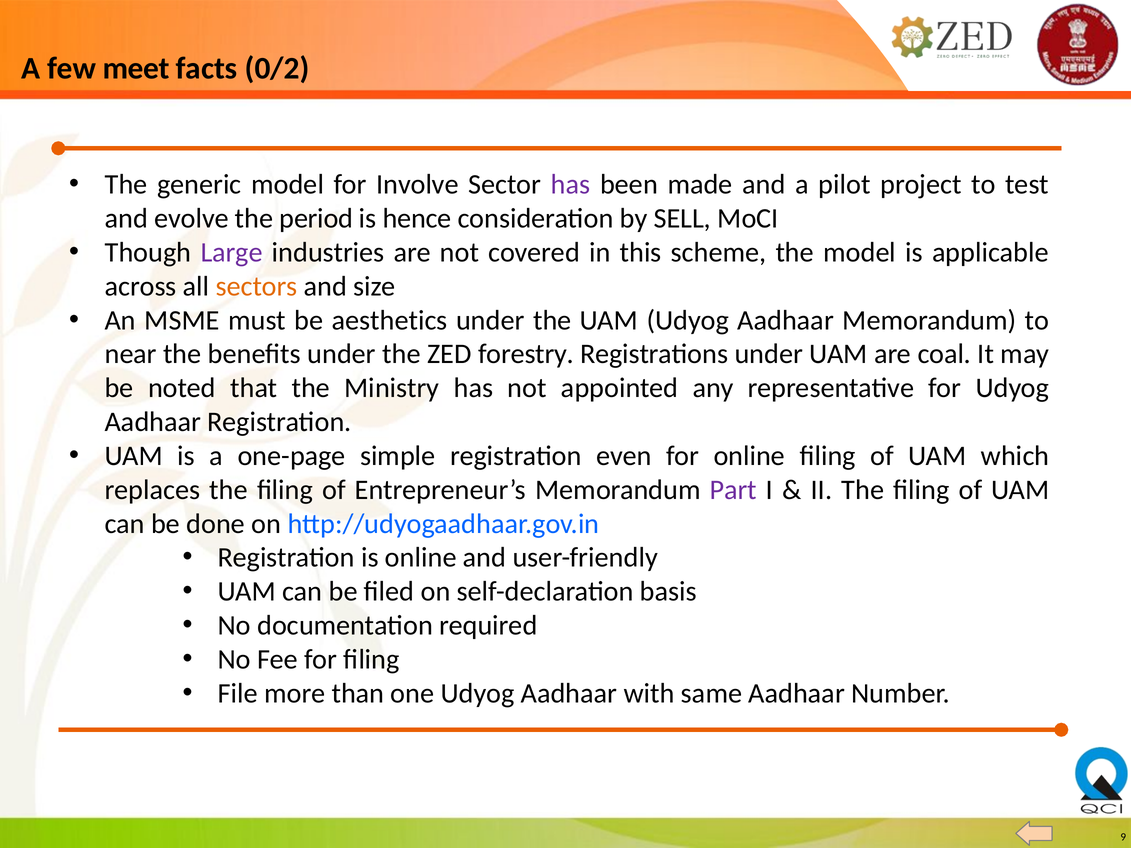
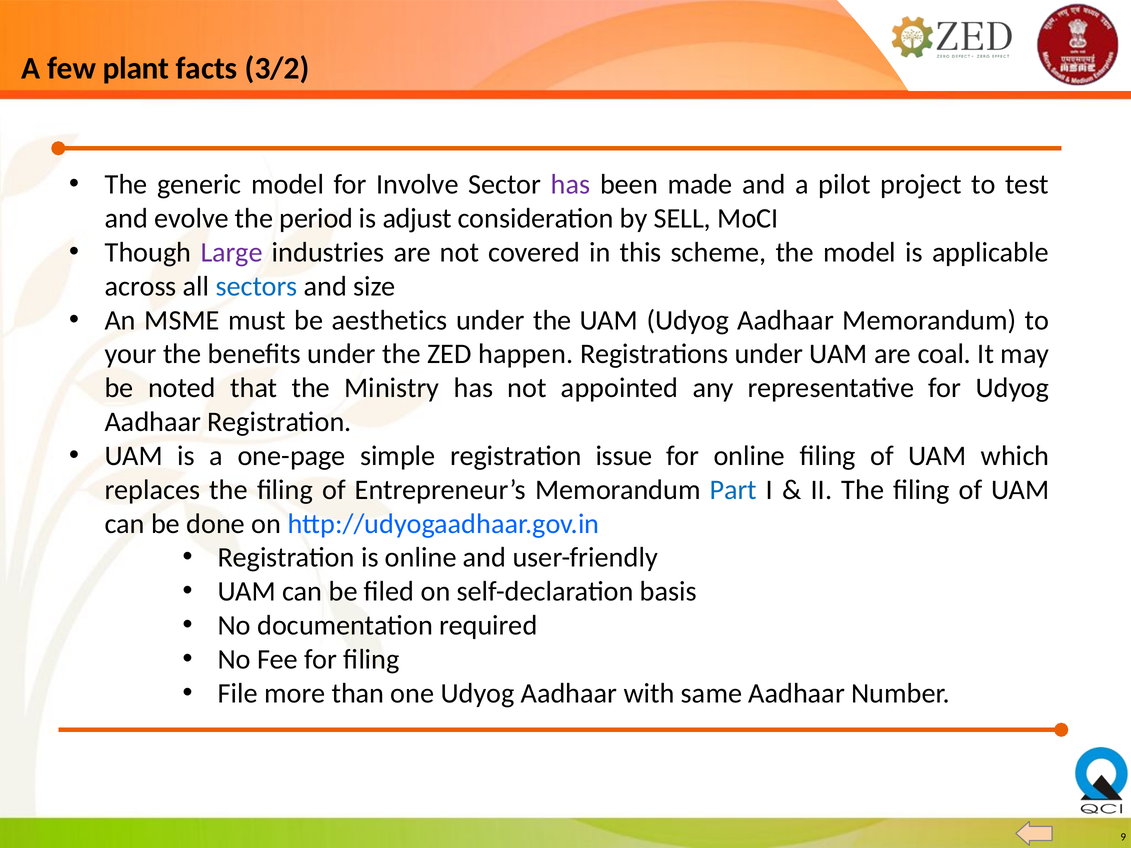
meet: meet -> plant (136, 68)
0/2: 0/2 -> 3/2 (277, 68)
hence: hence -> adjust (417, 219)
sectors colour: orange -> blue (257, 286)
near: near -> your (131, 354)
forestry: forestry -> happen (526, 354)
even: even -> issue (624, 456)
Part colour: purple -> blue (733, 490)
